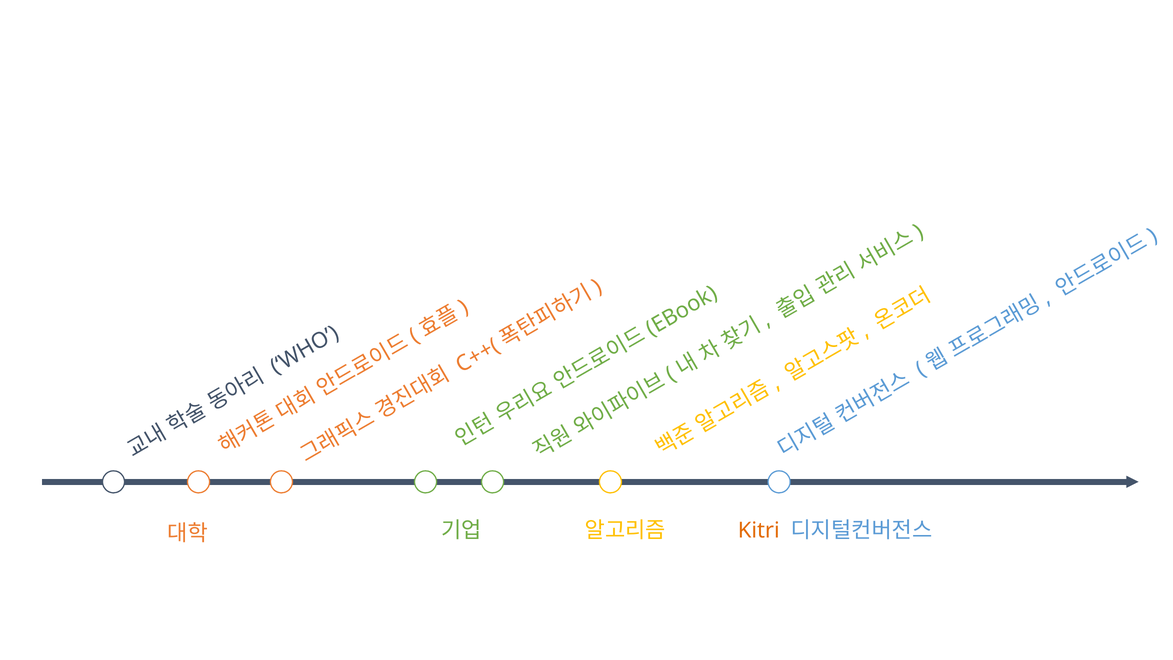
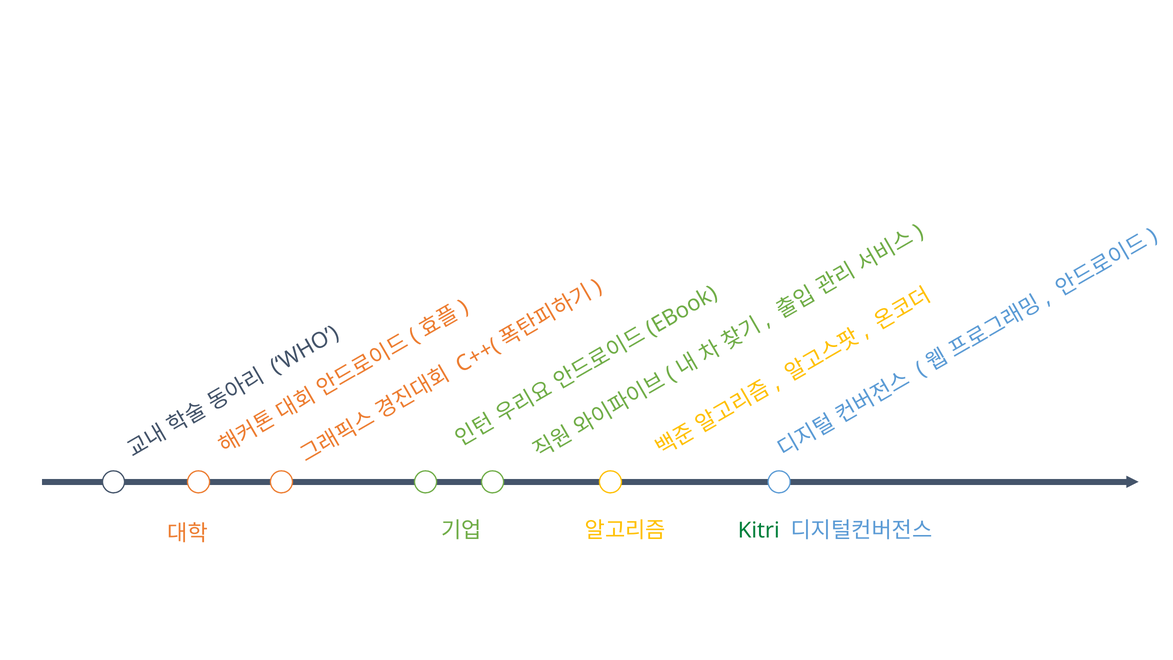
Kitri colour: orange -> green (759, 531)
